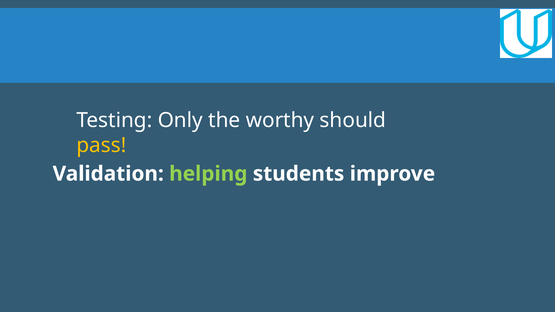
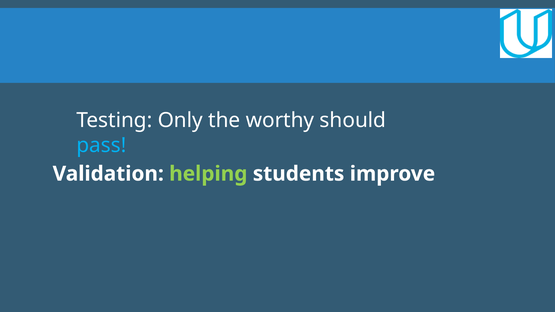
pass colour: yellow -> light blue (101, 145)
